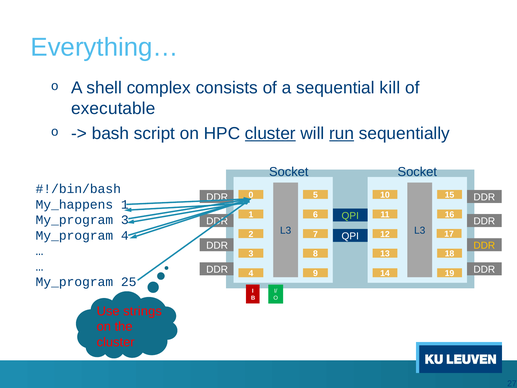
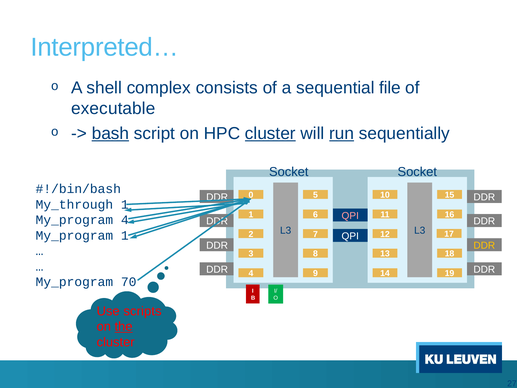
Everything…: Everything… -> Interpreted… (105, 47)
kill: kill -> file (390, 88)
bash underline: none -> present (110, 133)
My_happens: My_happens -> My_through (74, 204)
QPI colour: light green -> pink (350, 216)
My_program 3: 3 -> 4 (125, 220)
My_program 4: 4 -> 1 (125, 235)
25: 25 -> 70 (129, 282)
strings: strings -> scripts (142, 311)
the underline: none -> present (124, 326)
